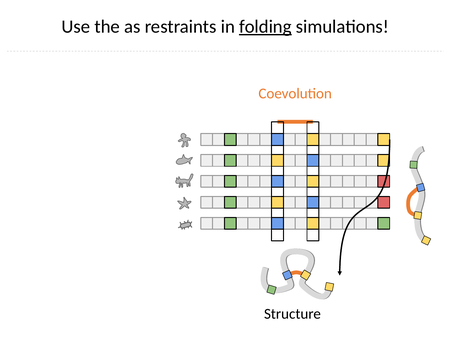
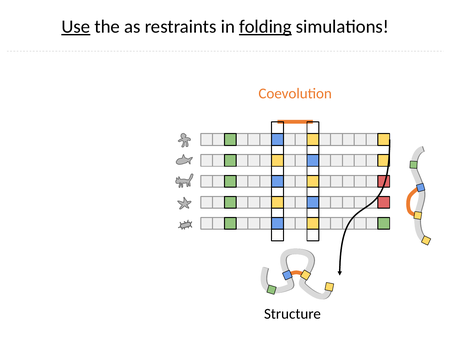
Use underline: none -> present (76, 27)
